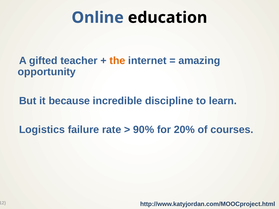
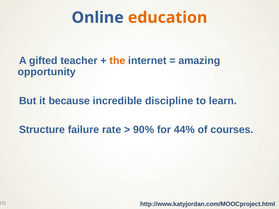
education colour: black -> orange (168, 18)
Logistics: Logistics -> Structure (42, 130)
20%: 20% -> 44% (184, 130)
